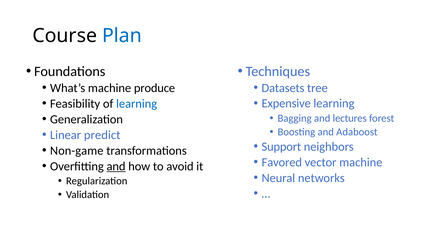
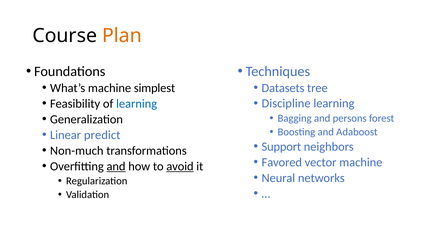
Plan colour: blue -> orange (122, 36)
produce: produce -> simplest (155, 88)
Expensive: Expensive -> Discipline (286, 103)
lectures: lectures -> persons (350, 118)
Non-game: Non-game -> Non-much (77, 150)
avoid underline: none -> present (180, 166)
